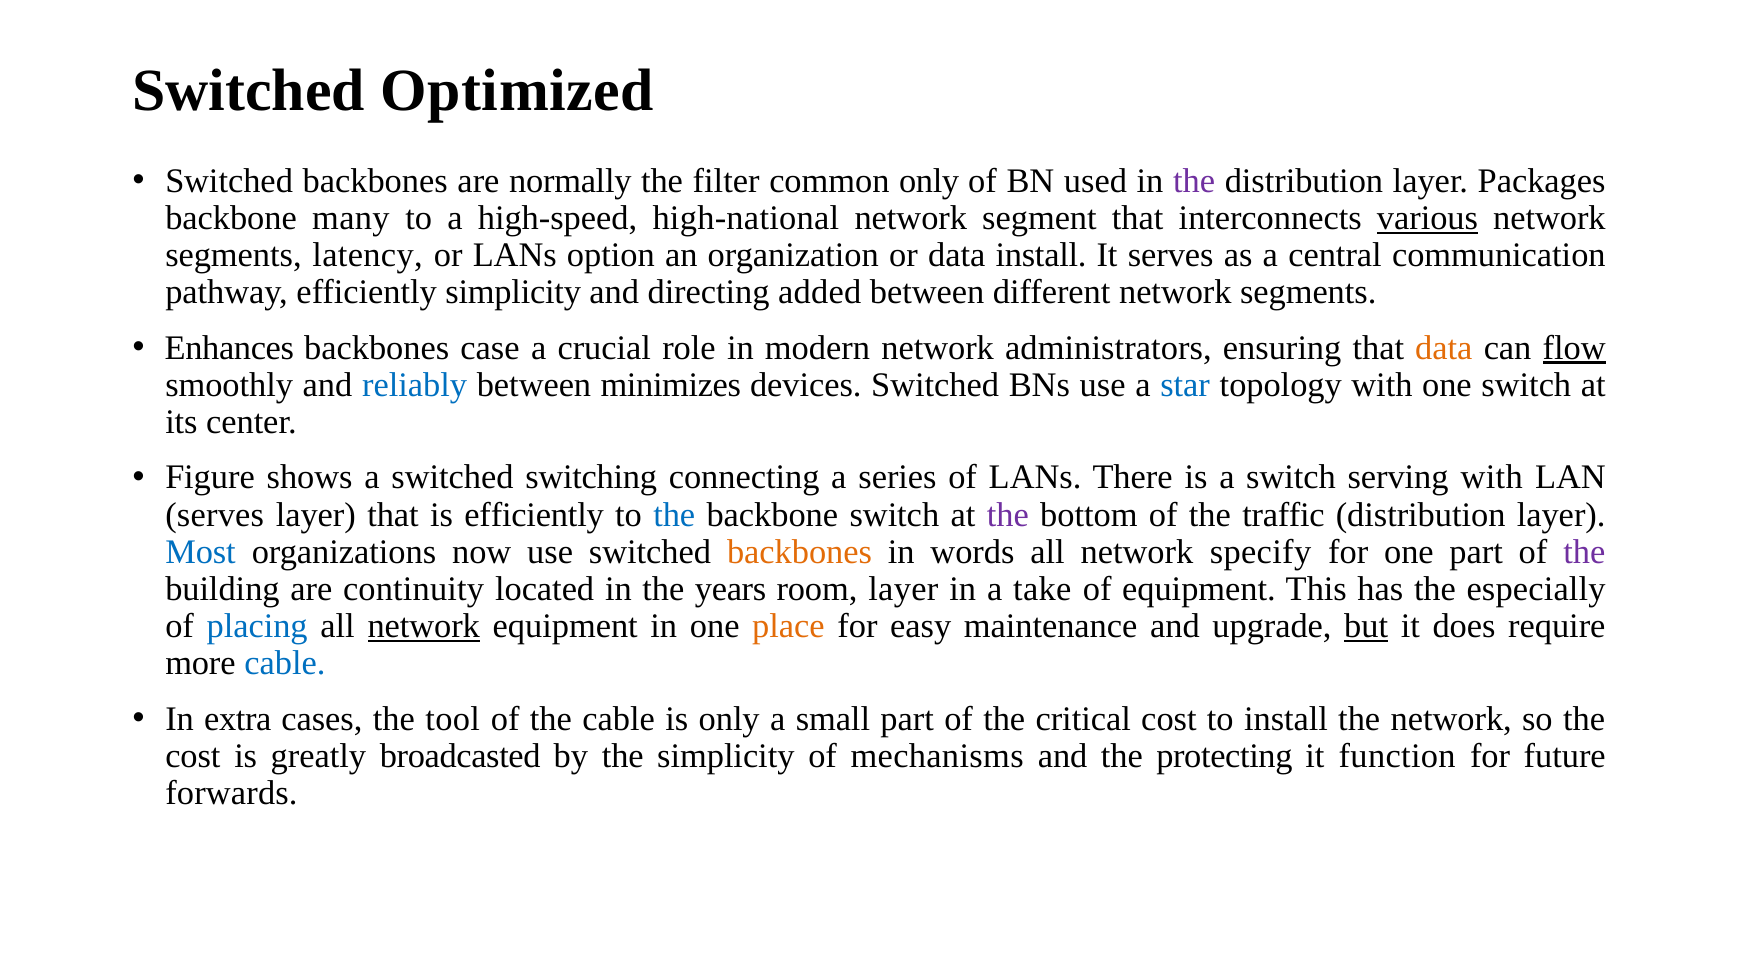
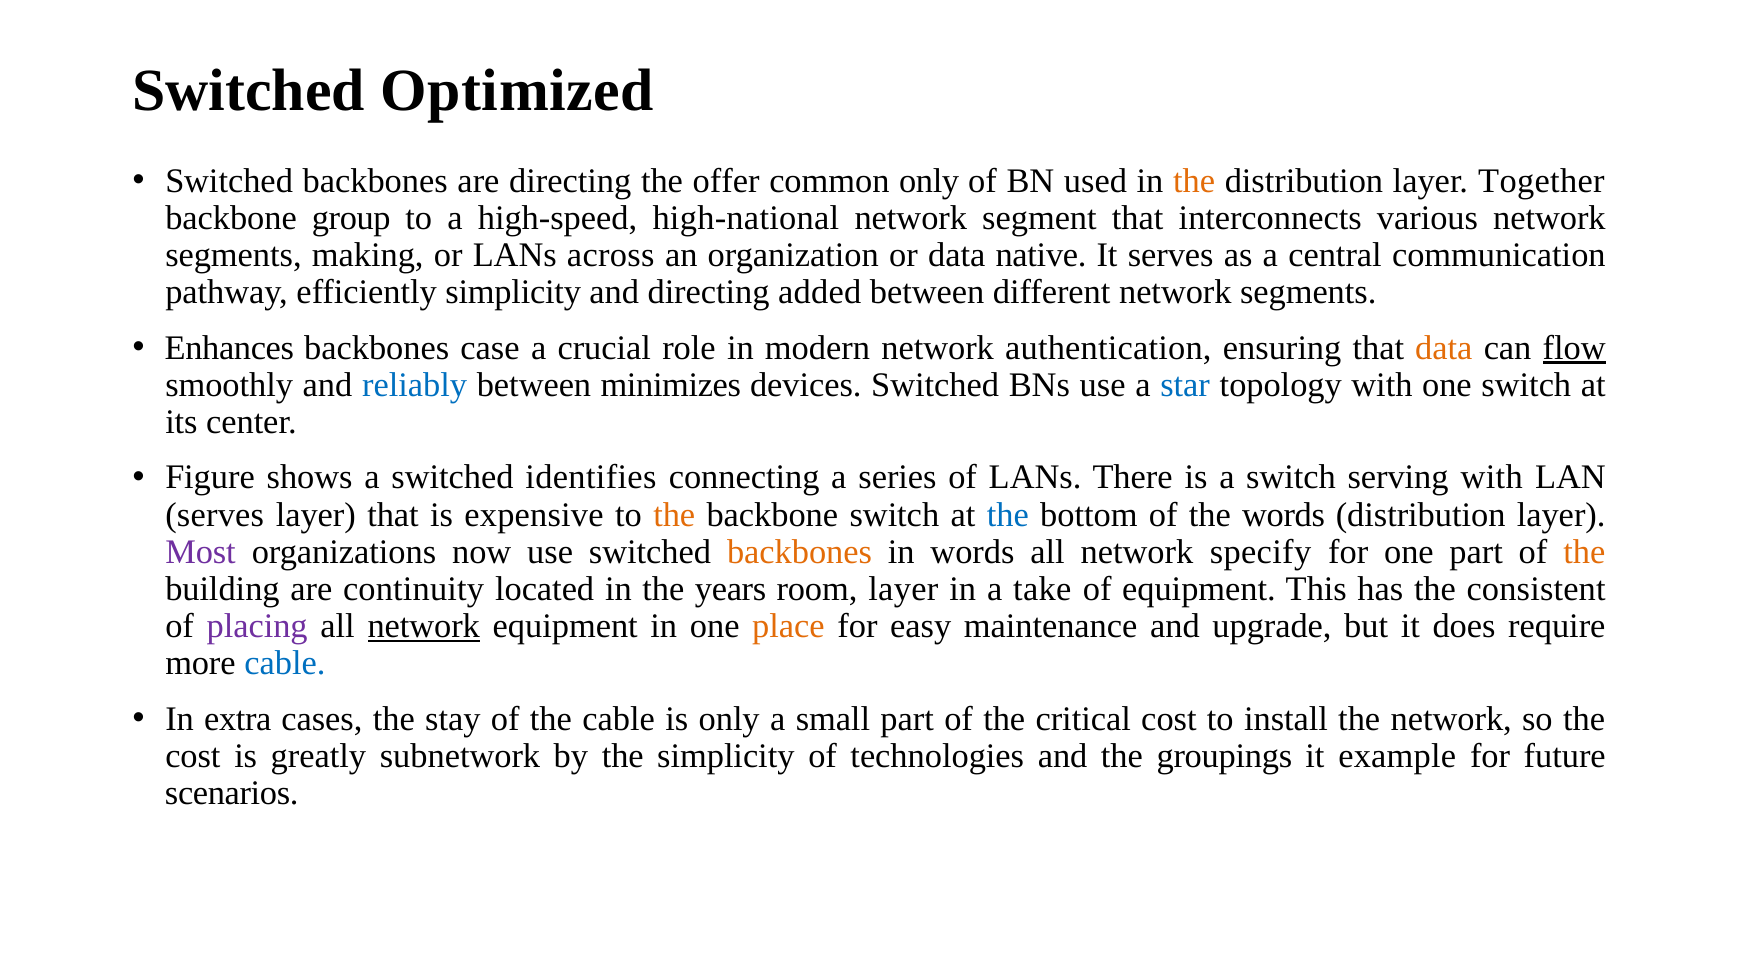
are normally: normally -> directing (570, 181)
filter: filter -> offer (726, 181)
the colour: purple -> orange (1194, 181)
Packages: Packages -> Together (1541, 181)
many: many -> group (351, 218)
various underline: present -> none (1427, 218)
latency: latency -> making (368, 255)
option: option -> across (611, 255)
data install: install -> native (1041, 255)
administrators: administrators -> authentication (1108, 348)
switching: switching -> identifies (591, 477)
is efficiently: efficiently -> expensive (534, 515)
the colour: blue -> orange (674, 515)
the colour: purple -> blue (1008, 515)
the traffic: traffic -> words (1284, 515)
Most colour: blue -> purple (201, 552)
the colour: purple -> orange (1584, 552)
especially: especially -> consistent (1536, 589)
placing colour: blue -> purple (257, 626)
but underline: present -> none (1366, 626)
tool: tool -> stay (453, 719)
broadcasted: broadcasted -> subnetwork (460, 756)
mechanisms: mechanisms -> technologies (937, 756)
protecting: protecting -> groupings (1224, 756)
function: function -> example (1397, 756)
forwards: forwards -> scenarios (232, 793)
